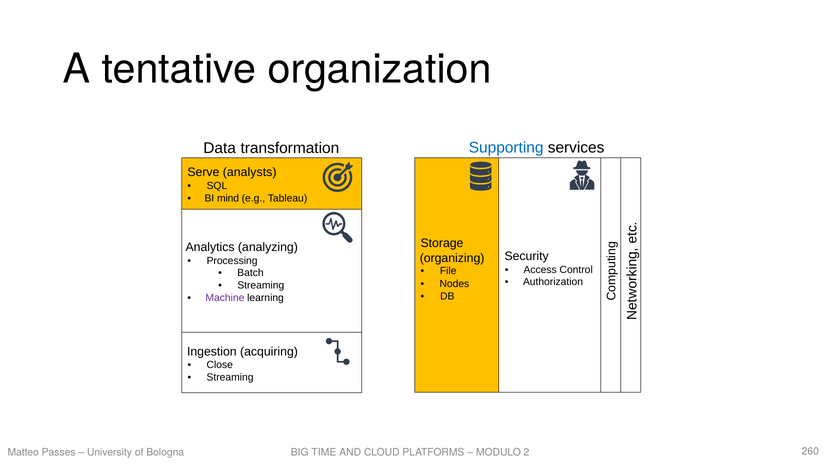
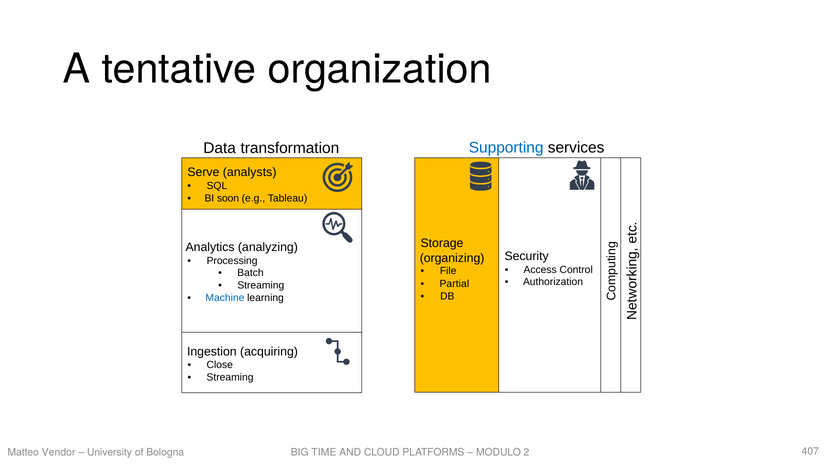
mind: mind -> soon (228, 198)
Nodes: Nodes -> Partial (454, 284)
Machine colour: purple -> blue (225, 298)
Passes: Passes -> Vendor (59, 452)
260: 260 -> 407 (810, 451)
